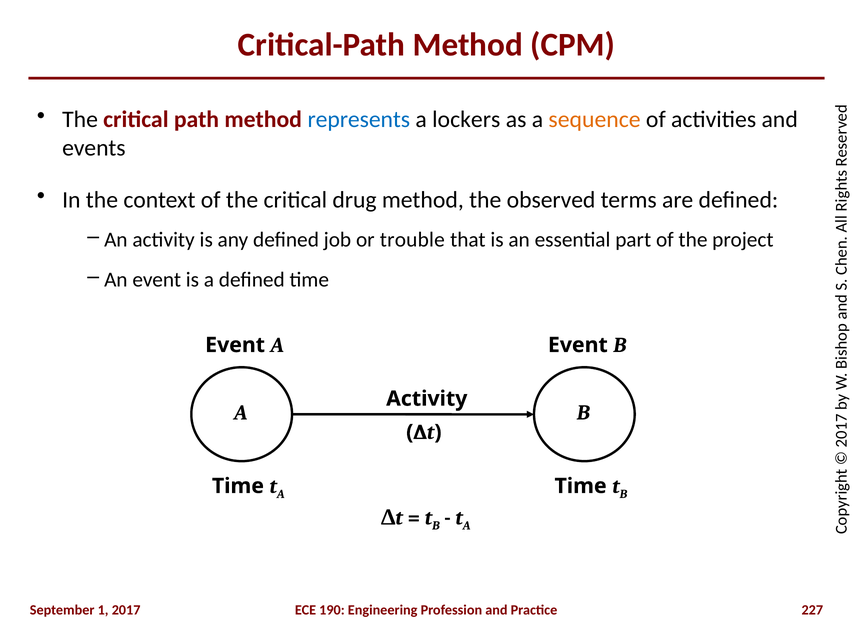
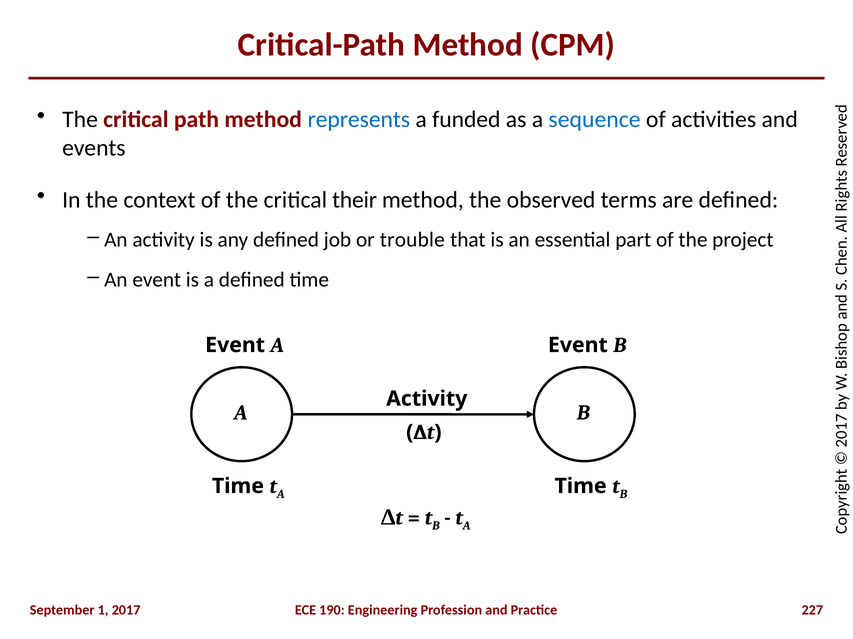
lockers: lockers -> funded (466, 120)
sequence colour: orange -> blue (595, 120)
drug: drug -> their (355, 200)
